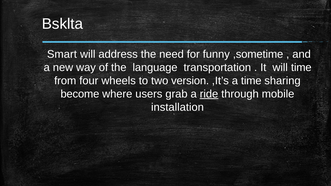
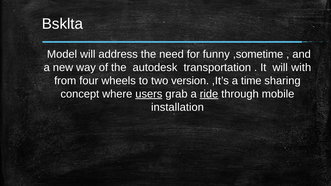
Smart: Smart -> Model (62, 54)
language: language -> autodesk (155, 68)
will time: time -> with (301, 68)
become: become -> concept (80, 94)
users underline: none -> present (149, 94)
